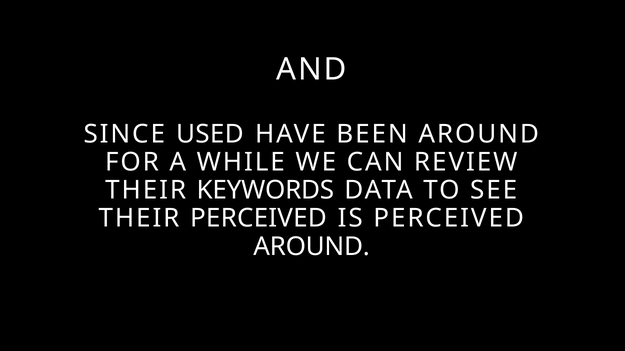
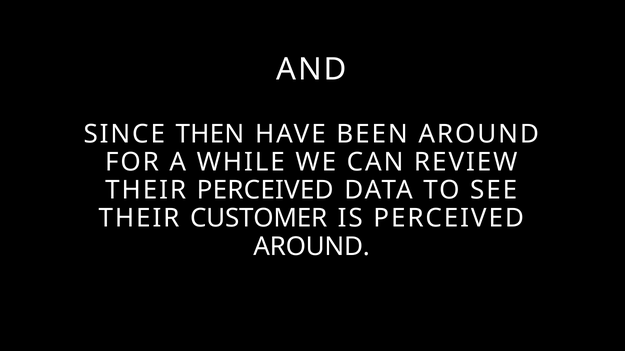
USED: USED -> THEN (210, 134)
THEIR KEYWORDS: KEYWORDS -> PERCEIVED (265, 191)
THEIR PERCEIVED: PERCEIVED -> CUSTOMER (259, 219)
